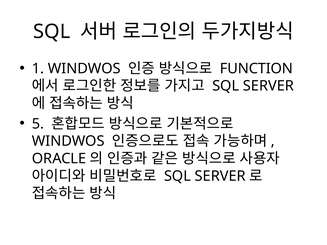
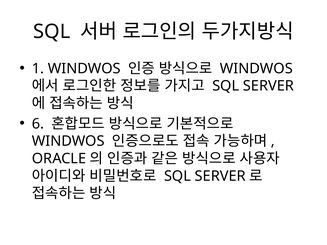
FUNCTION: FUNCTION -> WINDWOS (256, 69)
5: 5 -> 6 (38, 124)
